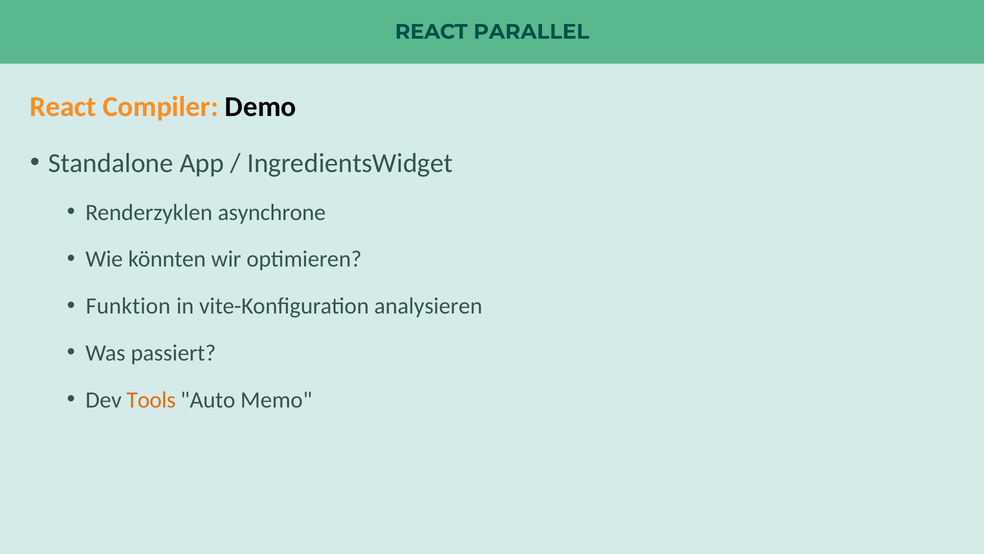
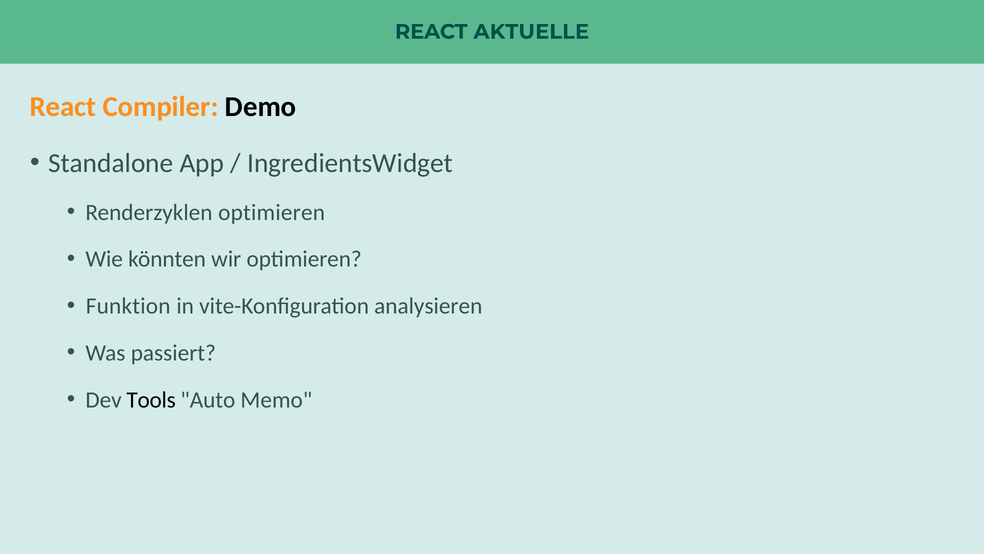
PARALLEL: PARALLEL -> AKTUELLE (531, 32)
Renderzyklen asynchrone: asynchrone -> optimieren (272, 212)
Tools colour: orange -> black (151, 399)
